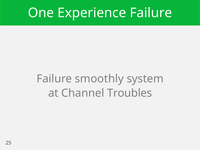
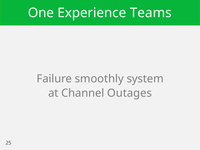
Experience Failure: Failure -> Teams (151, 13)
Troubles: Troubles -> Outages (130, 93)
